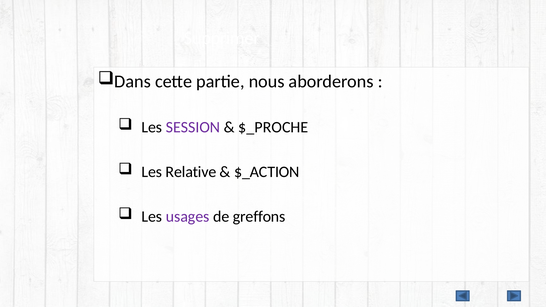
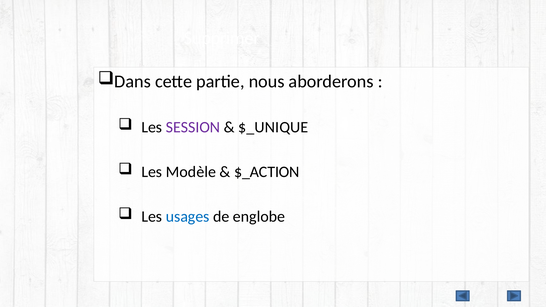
$_PROCHE: $_PROCHE -> $_UNIQUE (273, 127)
Relative: Relative -> Modèle (191, 172)
usages colour: purple -> blue (188, 217)
greffons: greffons -> englobe (259, 217)
